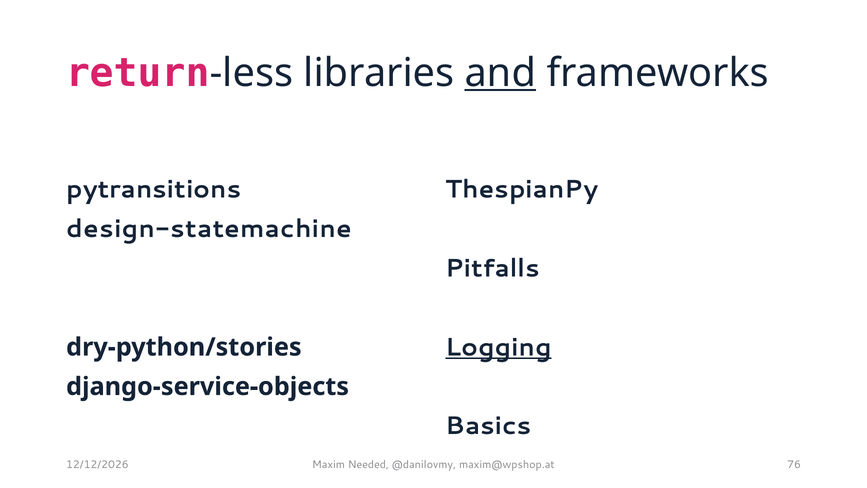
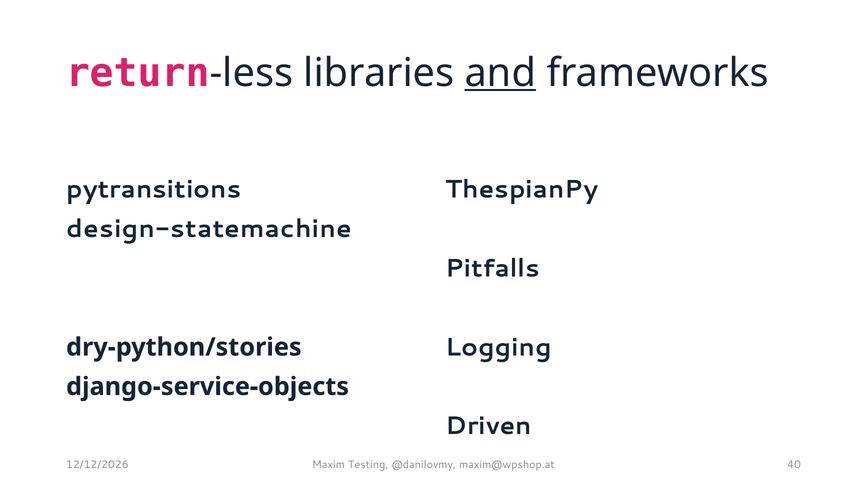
Logging underline: present -> none (499, 347)
Basics: Basics -> Driven (488, 426)
Needed: Needed -> Testing (368, 465)
76: 76 -> 40 (794, 465)
